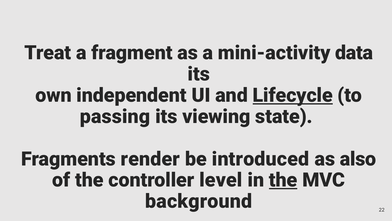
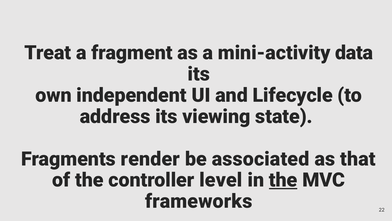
Lifecycle underline: present -> none (293, 95)
passing: passing -> address (115, 116)
introduced: introduced -> associated (261, 159)
also: also -> that (358, 159)
background: background -> frameworks (199, 201)
